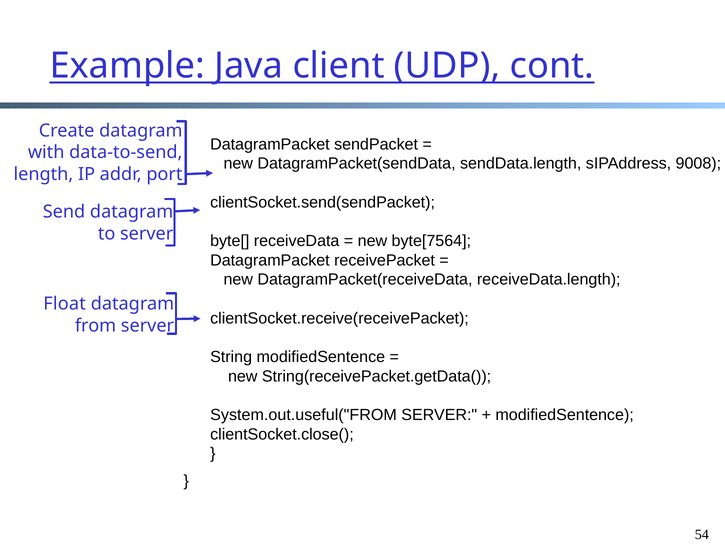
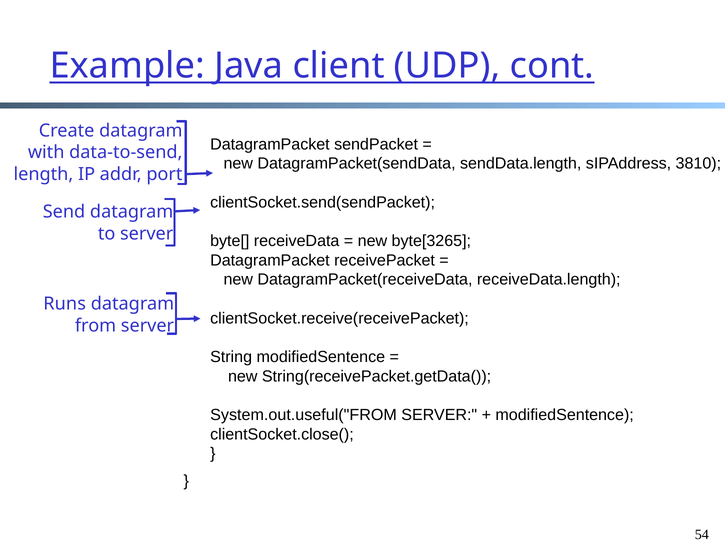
9008: 9008 -> 3810 (698, 163)
byte[7564: byte[7564 -> byte[3265 (431, 241)
Float: Float -> Runs (65, 304)
